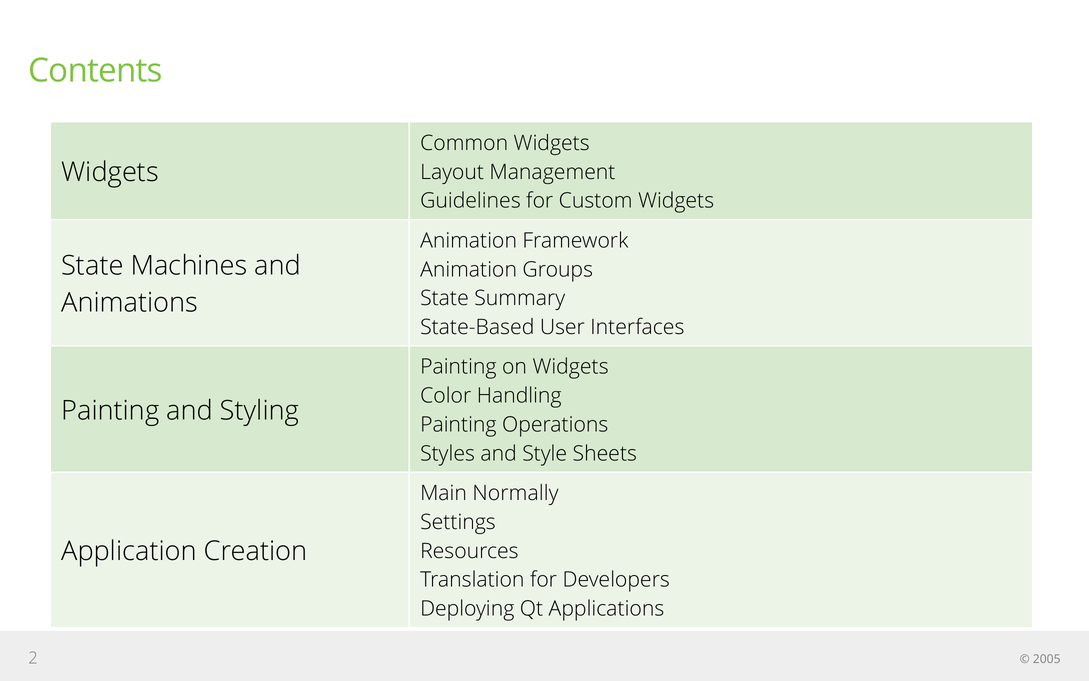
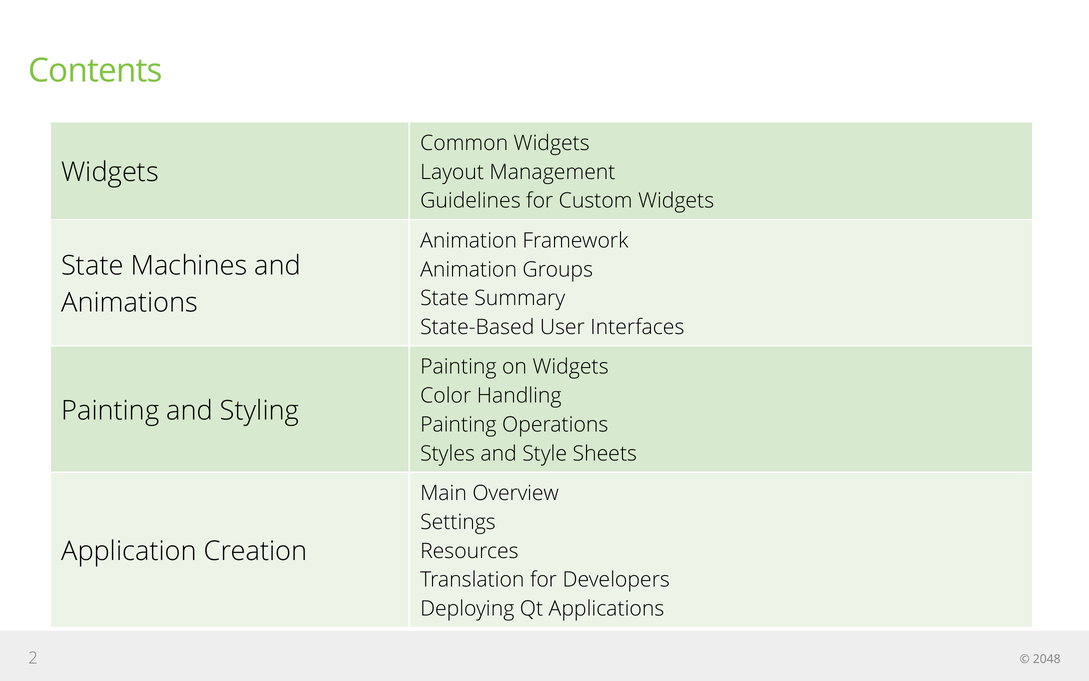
Normally: Normally -> Overview (516, 493)
2005: 2005 -> 2048 (1047, 659)
